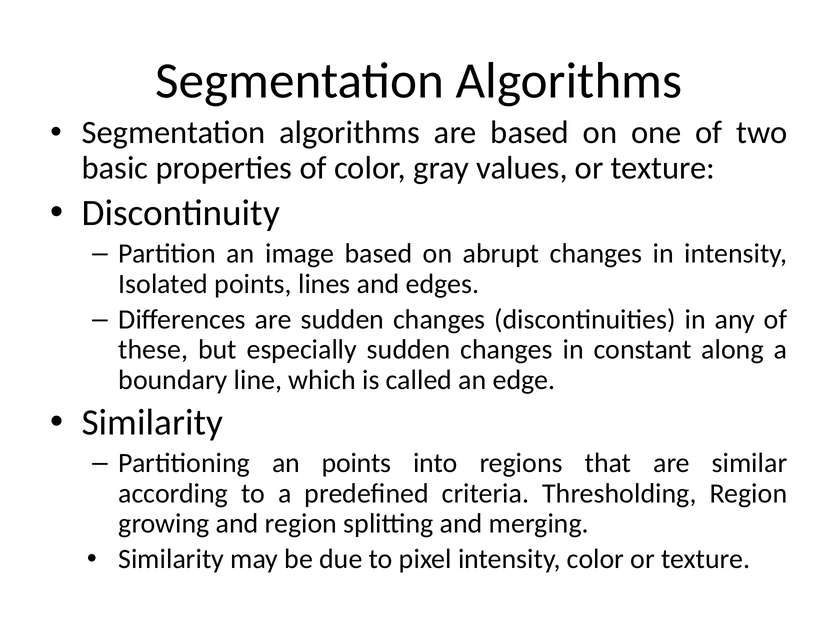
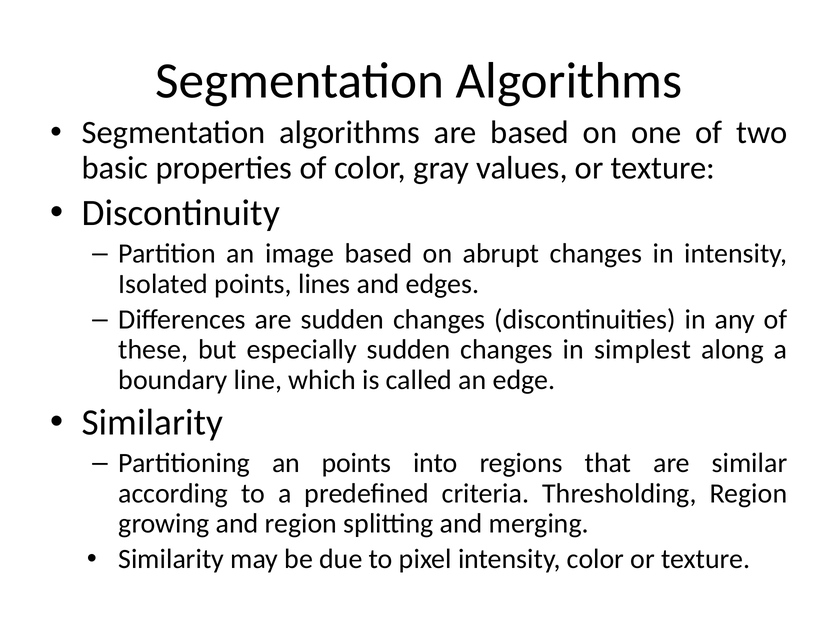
constant: constant -> simplest (642, 350)
